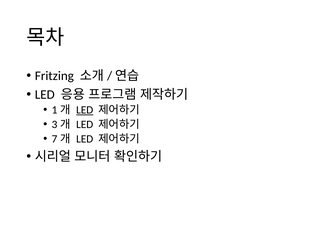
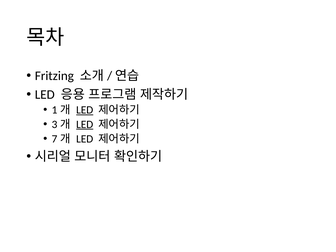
LED underline: none -> present (85, 124)
